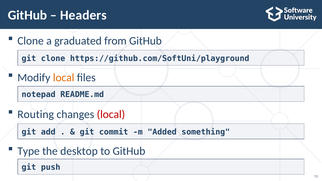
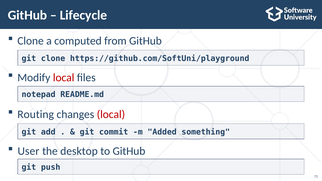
Headers: Headers -> Lifecycle (83, 15)
graduated: graduated -> computed (78, 41)
local colour: orange -> red (64, 78)
Type: Type -> User (28, 151)
